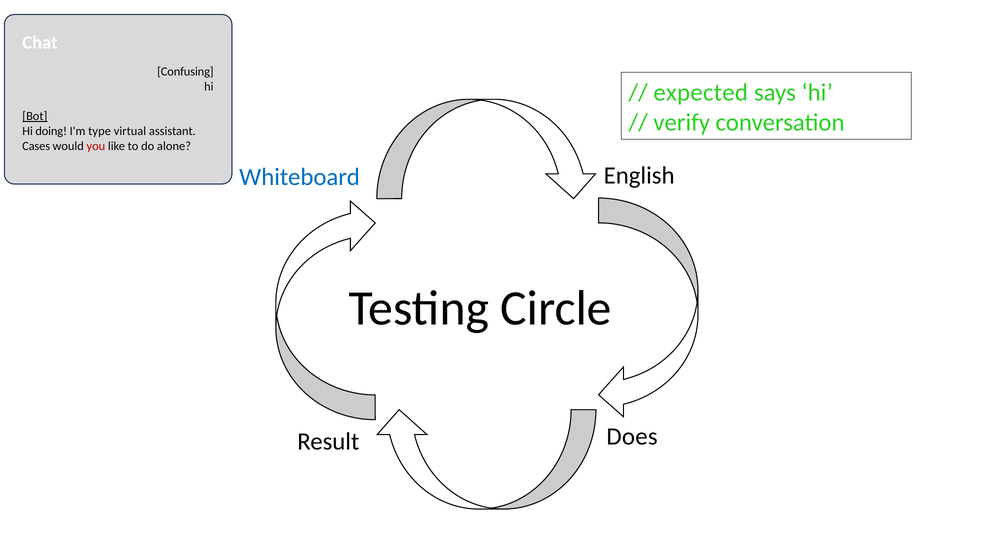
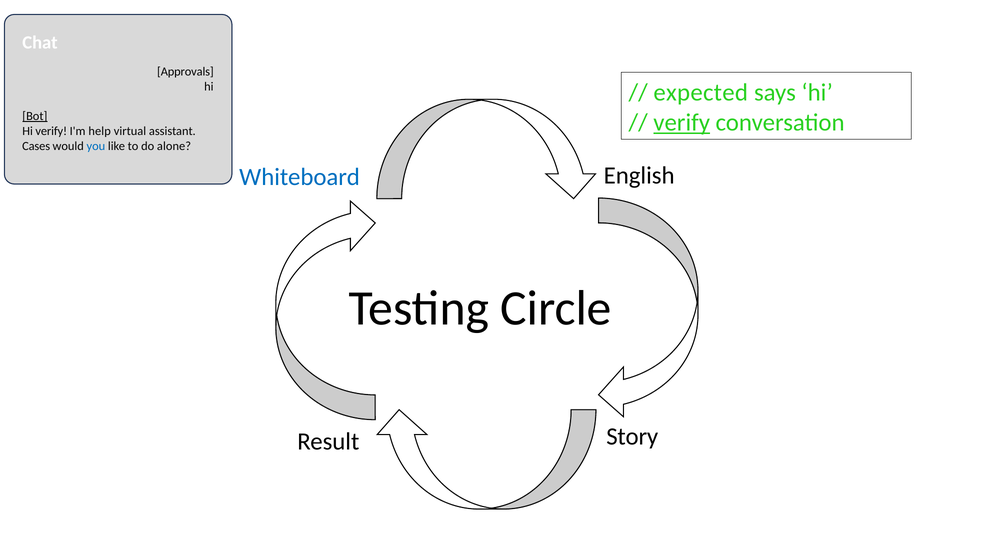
Confusing: Confusing -> Approvals (185, 72)
verify underline: none -> present (682, 123)
Hi doing: doing -> verify (51, 131)
type: type -> help (100, 131)
you colour: red -> blue (96, 146)
Does: Does -> Story (632, 437)
